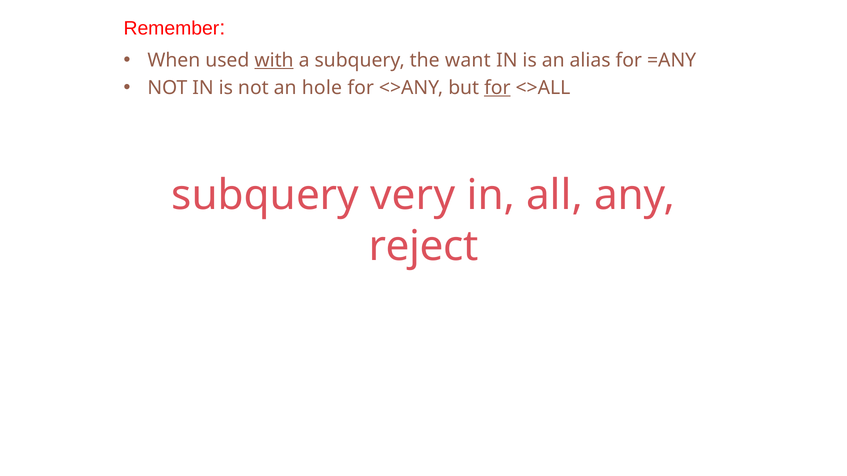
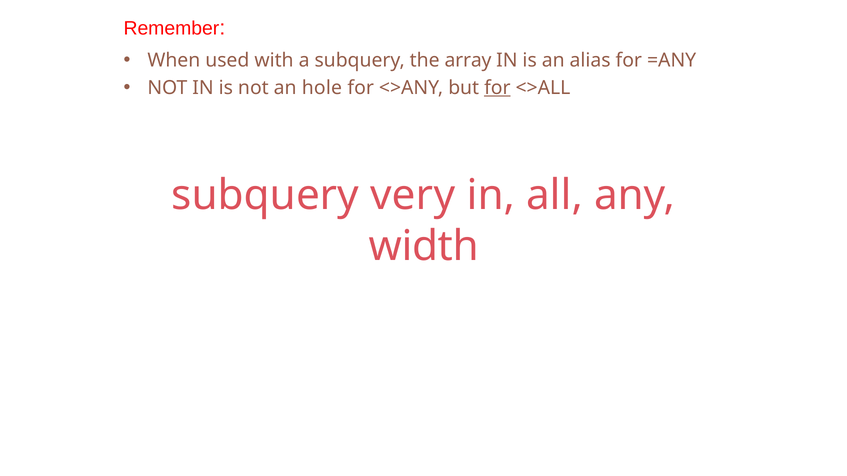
with underline: present -> none (274, 60)
want: want -> array (468, 60)
reject: reject -> width (424, 246)
